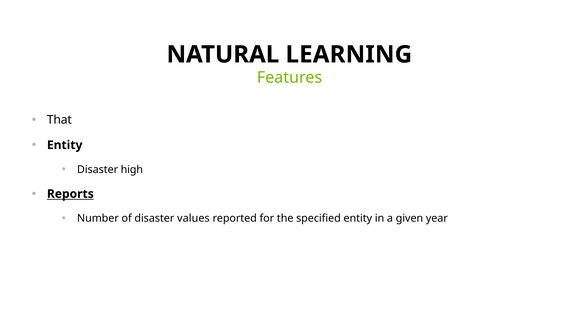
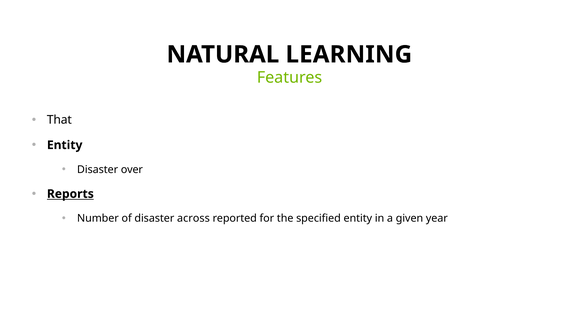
high: high -> over (132, 169)
values: values -> across (193, 218)
